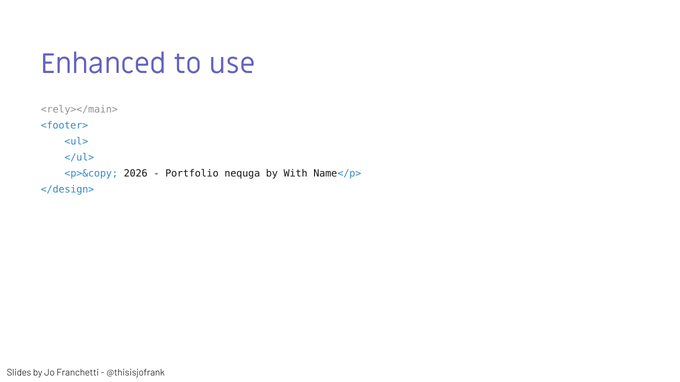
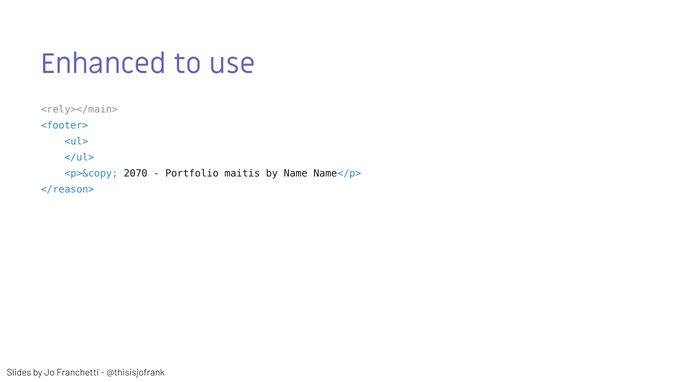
2026: 2026 -> 2070 (136, 174)
nequga: nequga -> maitis (242, 174)
With: With -> Name (296, 174)
</design>: </design> -> </reason> (68, 190)
